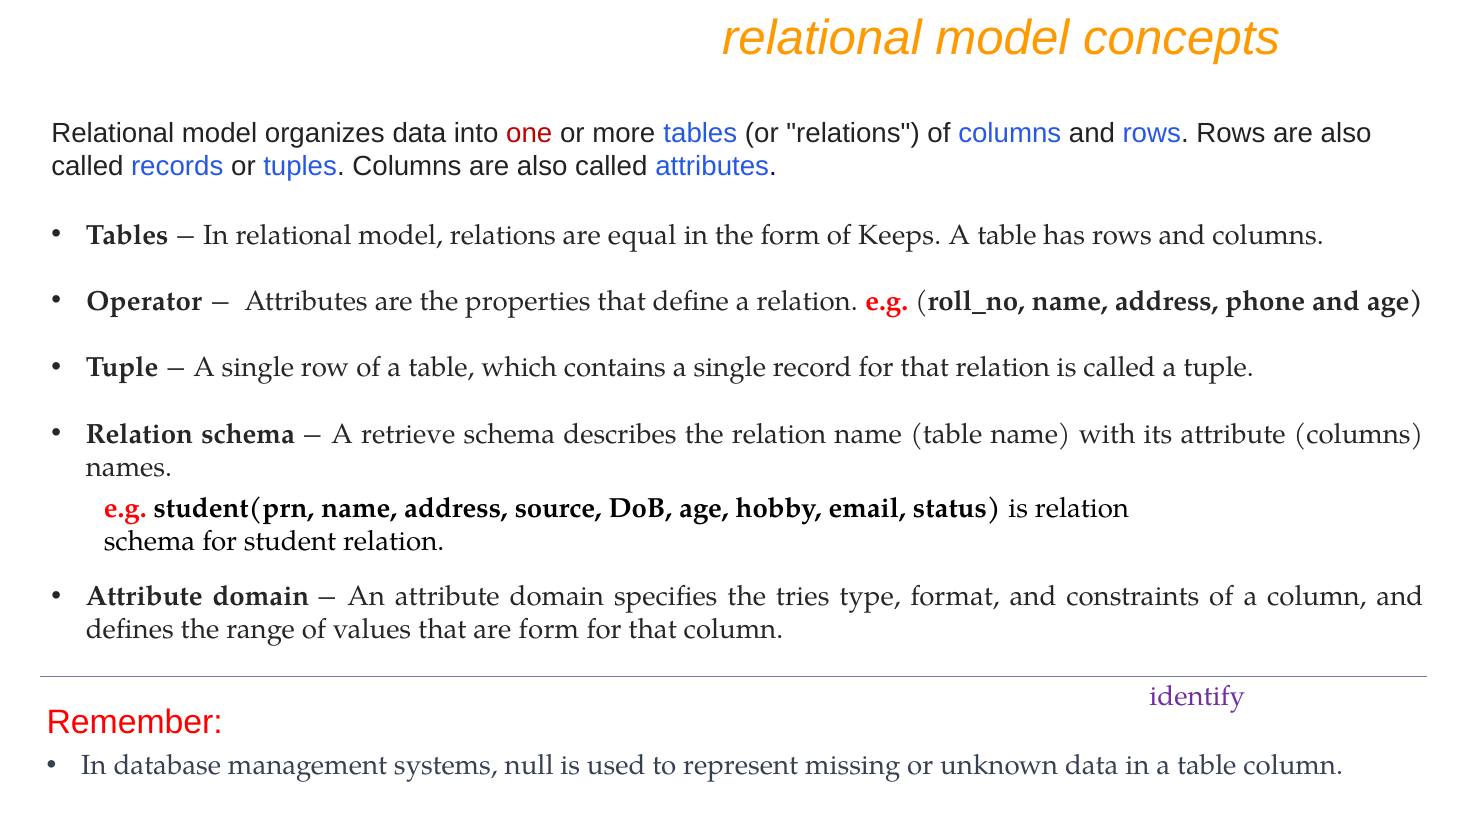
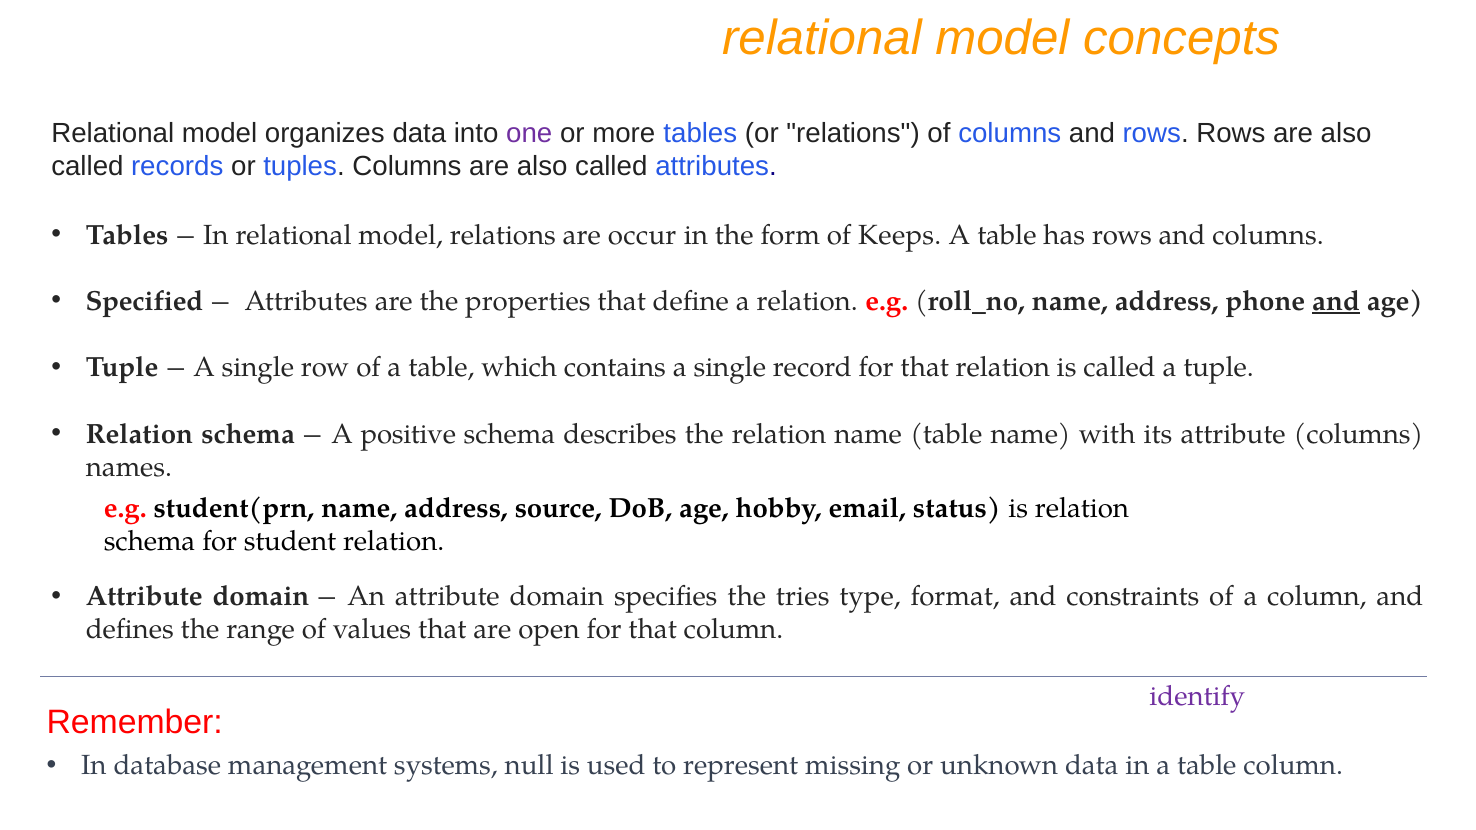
one colour: red -> purple (529, 133)
equal: equal -> occur (642, 235)
Operator: Operator -> Specified (144, 301)
and underline: none -> present (1336, 301)
retrieve: retrieve -> positive (408, 434)
are form: form -> open (549, 630)
